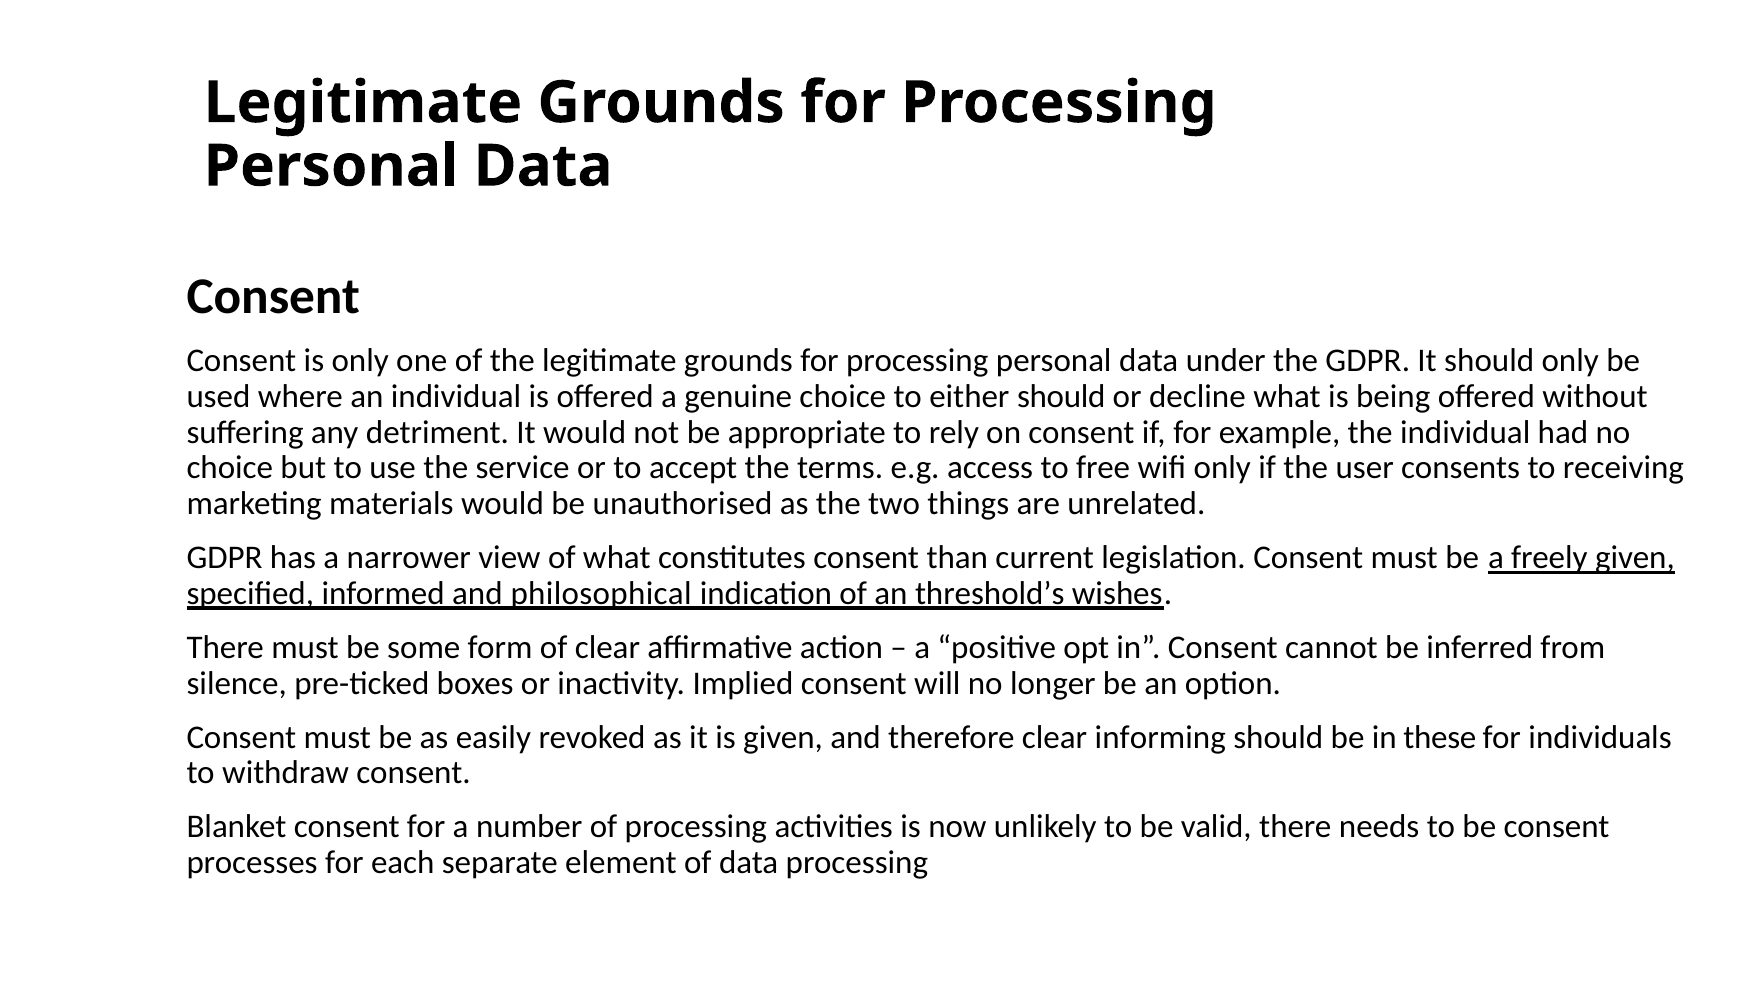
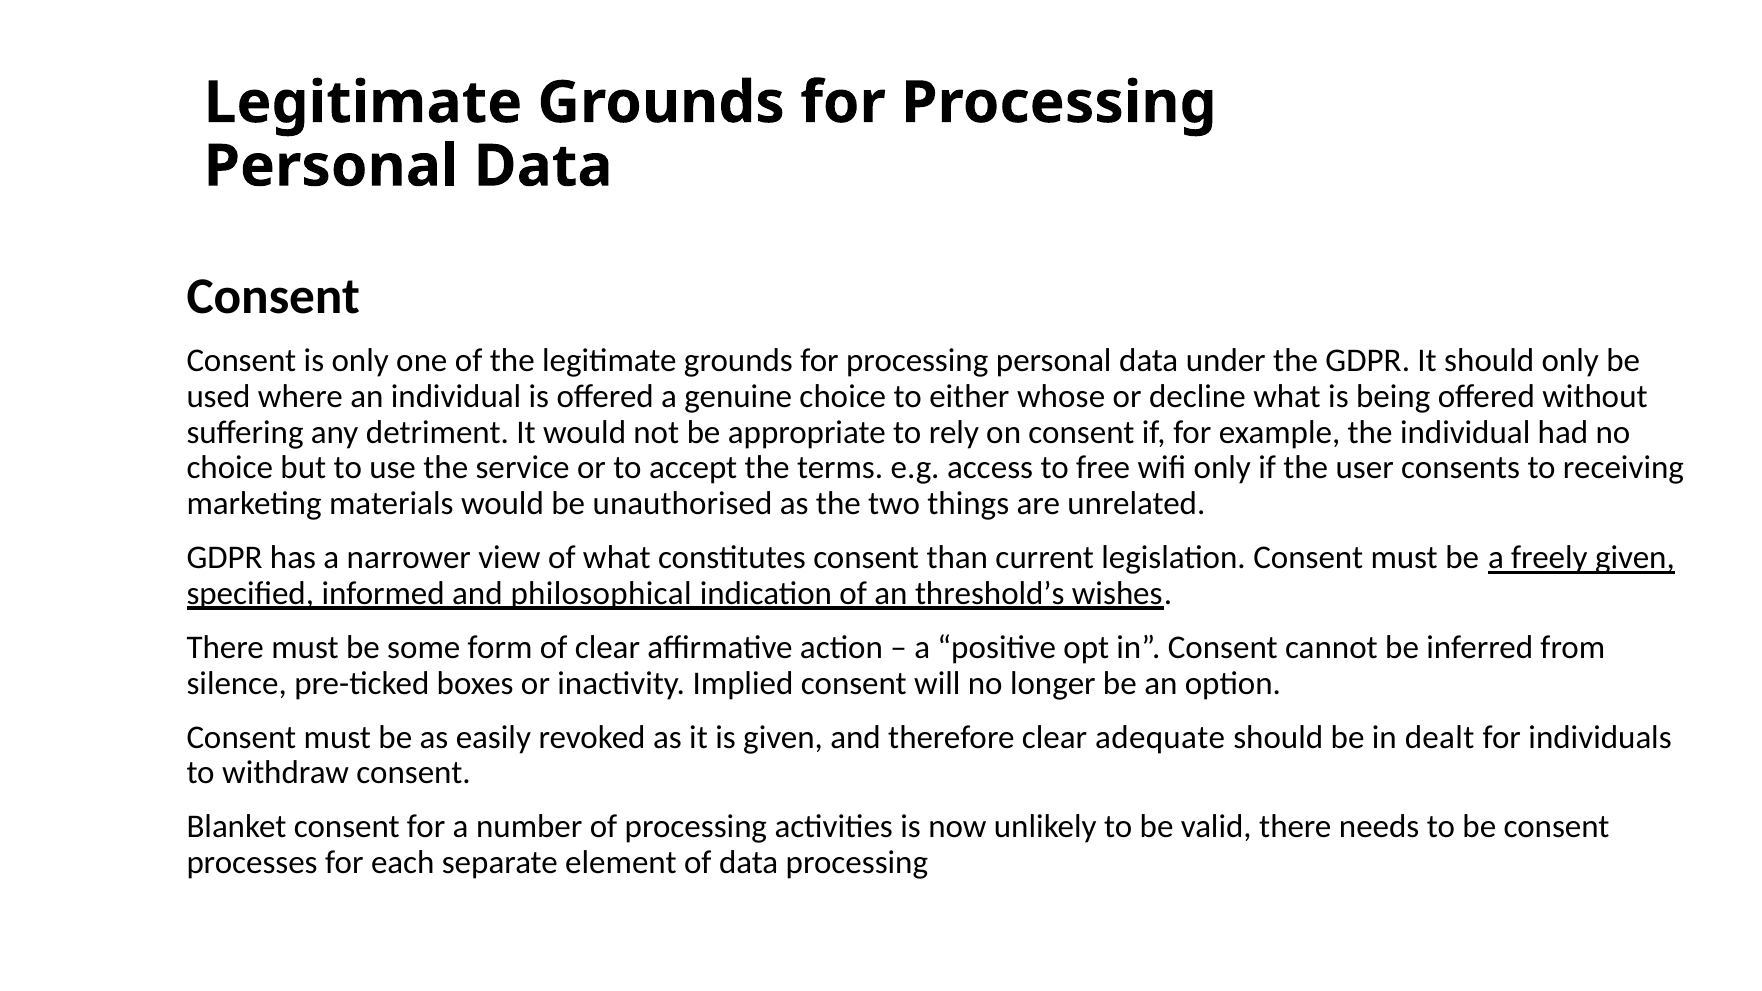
either should: should -> whose (1061, 397)
informing: informing -> adequate (1160, 737)
these: these -> dealt (1440, 737)
